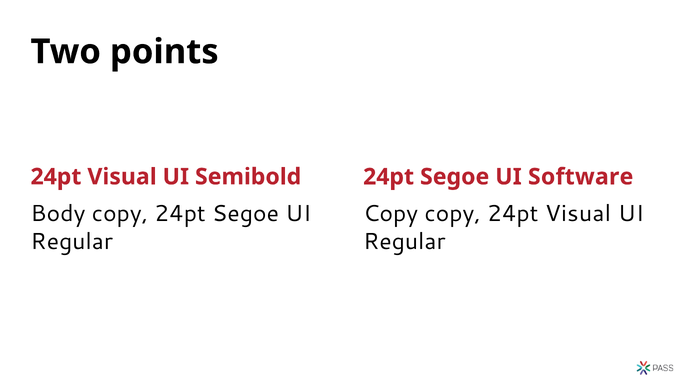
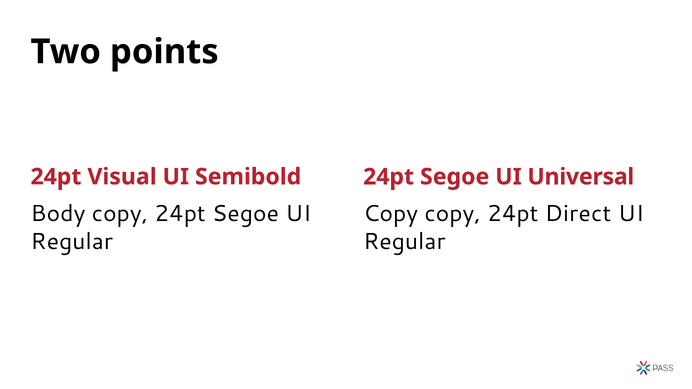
Software: Software -> Universal (581, 177)
copy 24pt Visual: Visual -> Direct (578, 214)
